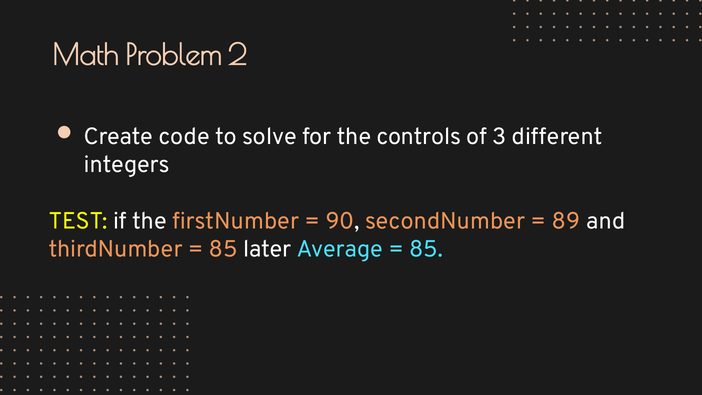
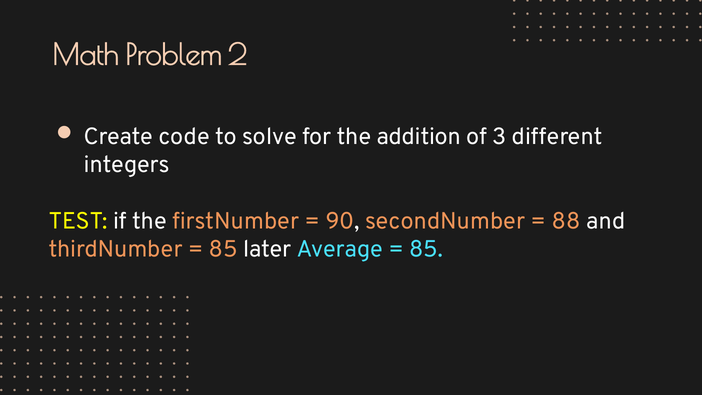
controls: controls -> addition (419, 137)
89: 89 -> 88 (566, 221)
